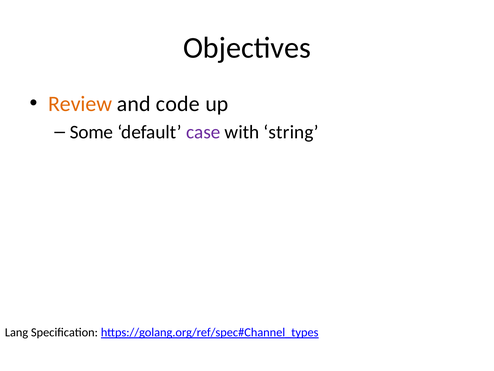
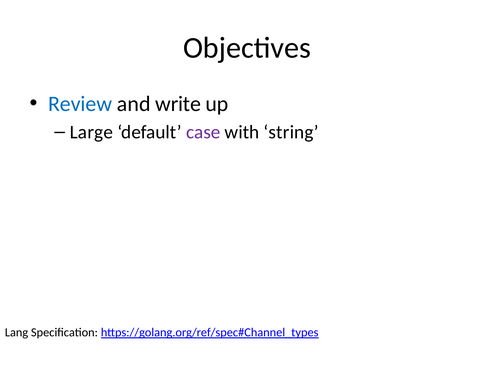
Review colour: orange -> blue (80, 104)
code: code -> write (178, 104)
Some: Some -> Large (91, 132)
